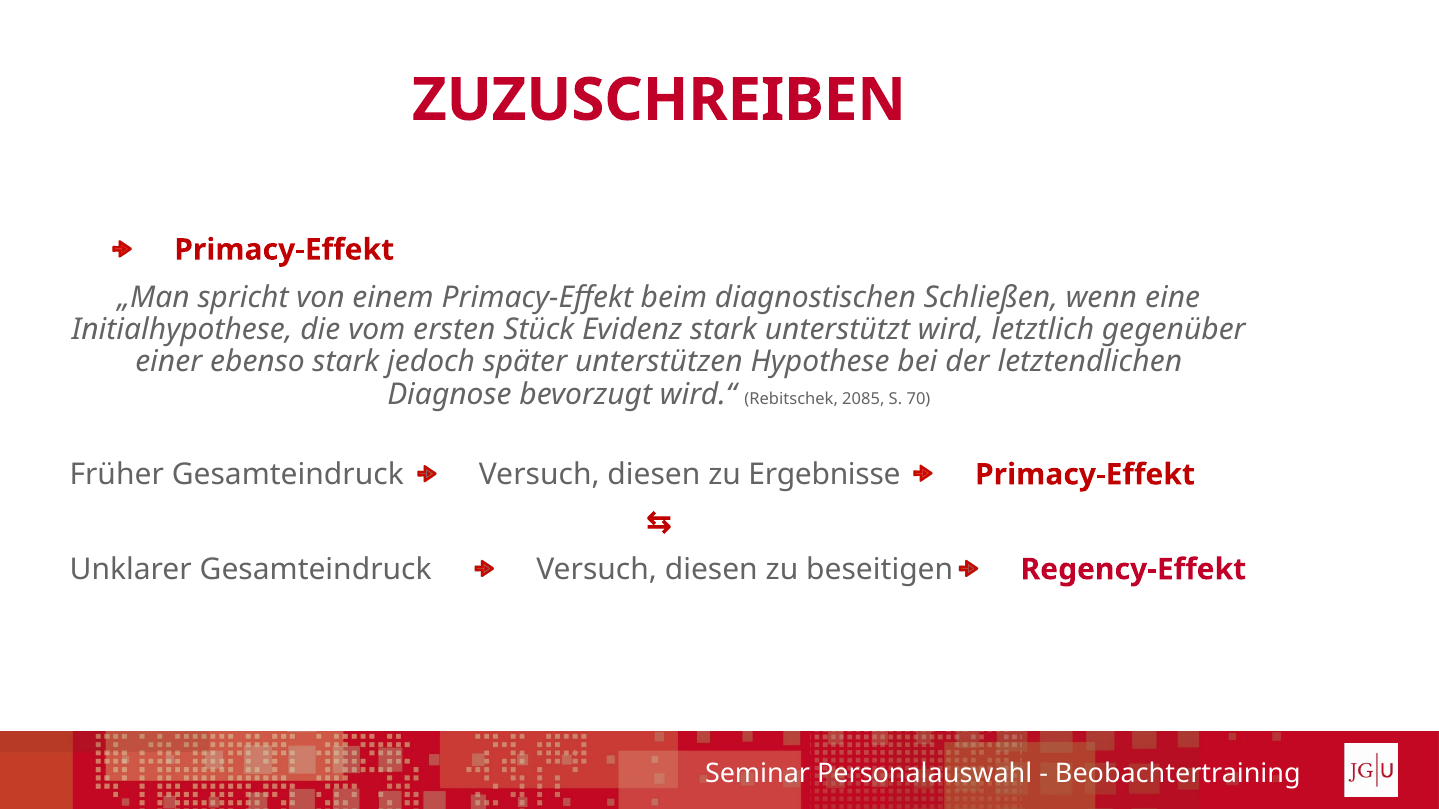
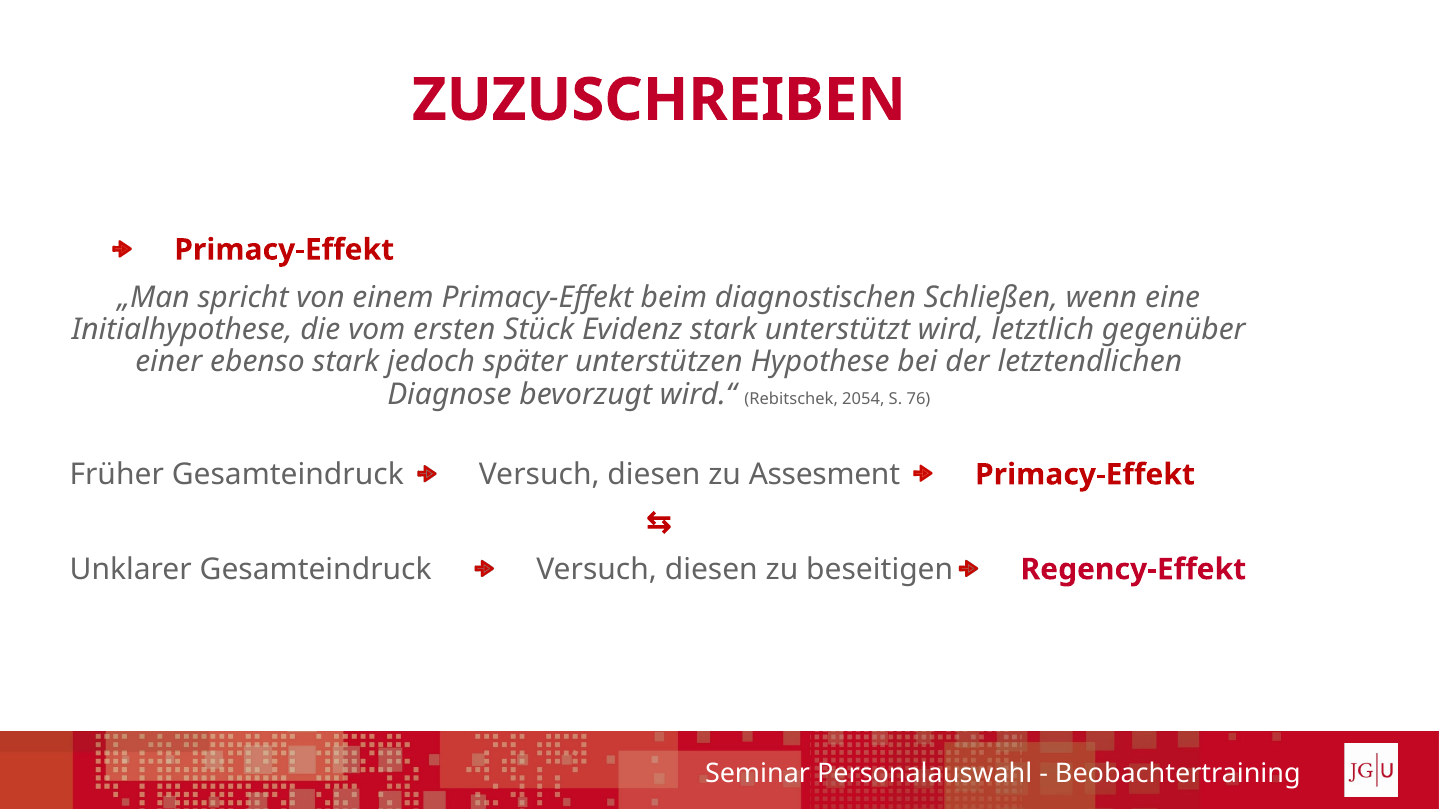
2085: 2085 -> 2054 (863, 399)
70: 70 -> 76 (919, 399)
Ergebnisse: Ergebnisse -> Assesment (824, 475)
